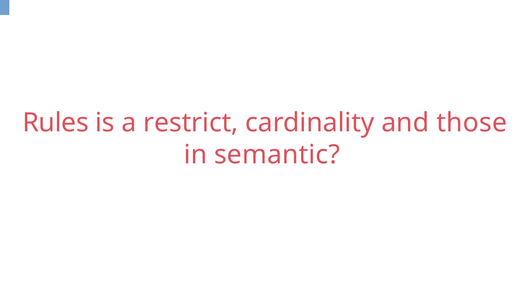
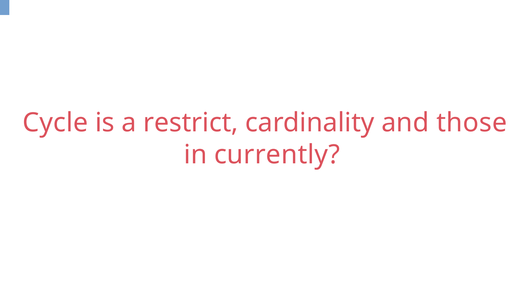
Rules: Rules -> Cycle (55, 123)
semantic: semantic -> currently (277, 154)
